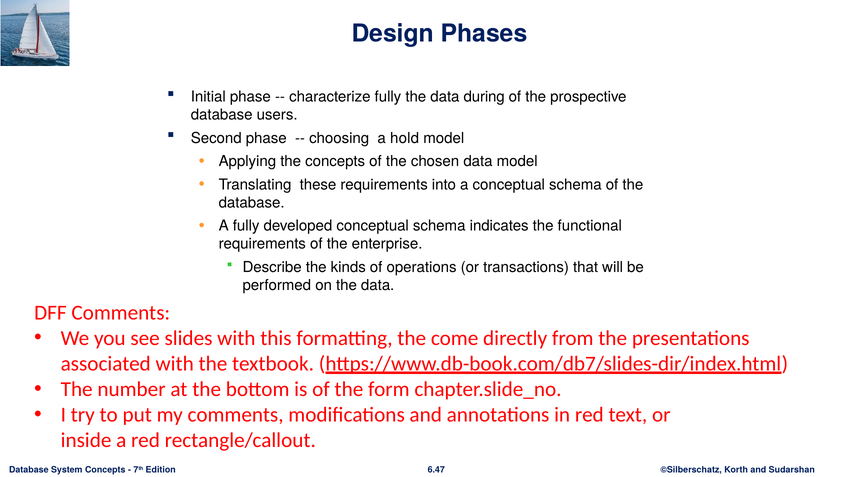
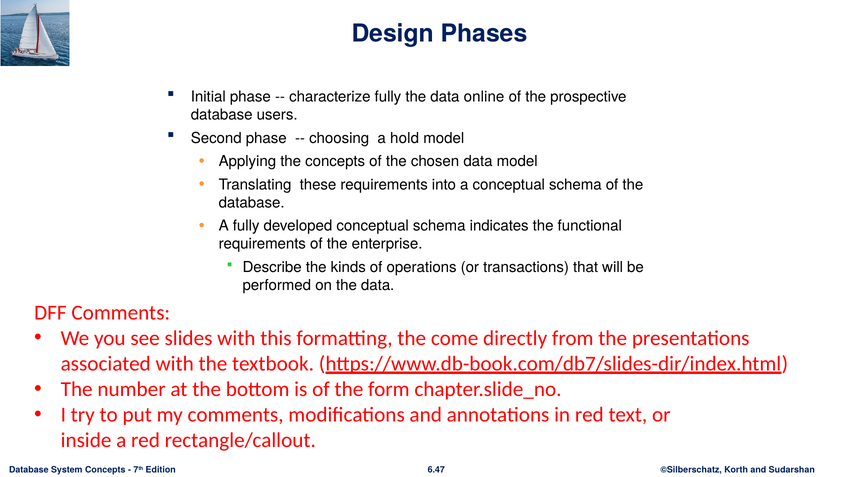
during: during -> online (484, 97)
